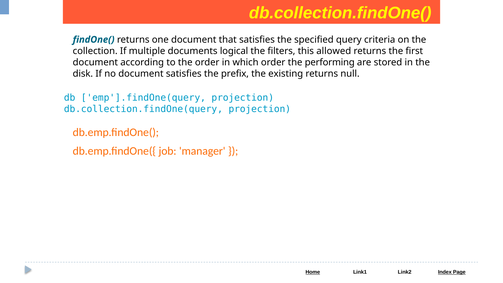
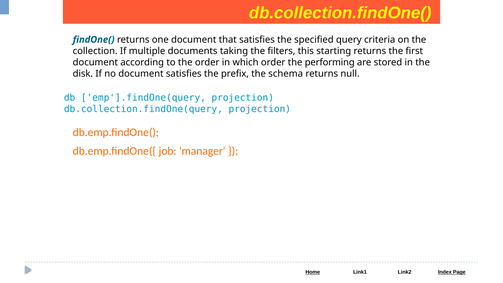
logical: logical -> taking (234, 51)
allowed: allowed -> starting (334, 51)
existing: existing -> schema (286, 74)
